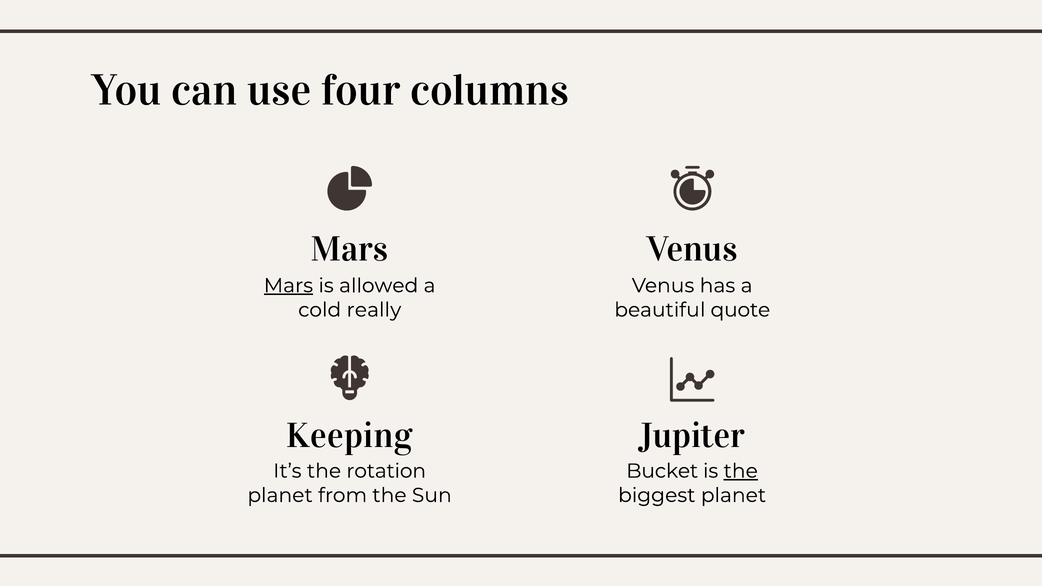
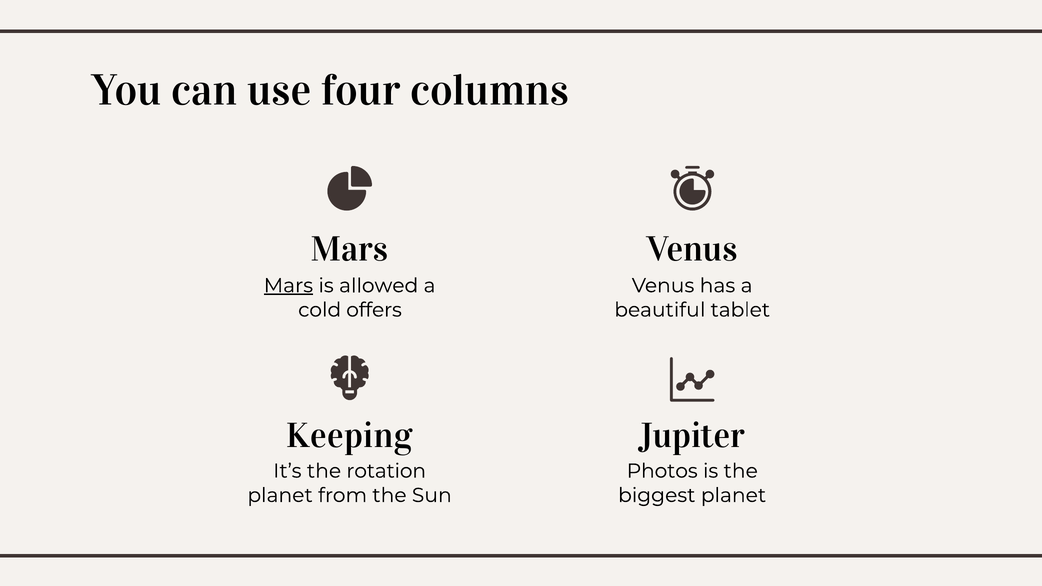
really: really -> offers (374, 310)
quote: quote -> tablet (740, 310)
Bucket: Bucket -> Photos (662, 471)
the underline: present -> none (741, 471)
